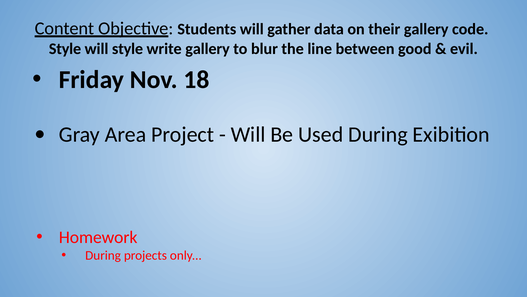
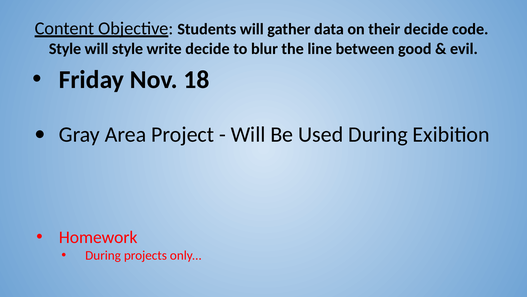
their gallery: gallery -> decide (426, 29)
write gallery: gallery -> decide (207, 49)
